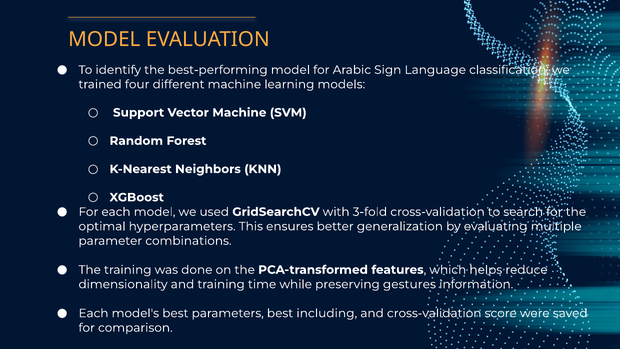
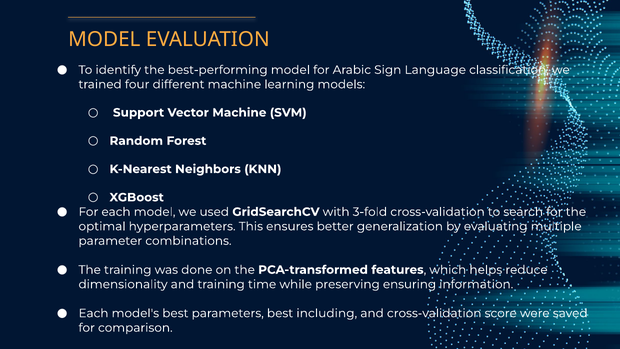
gestures: gestures -> ensuring (410, 284)
